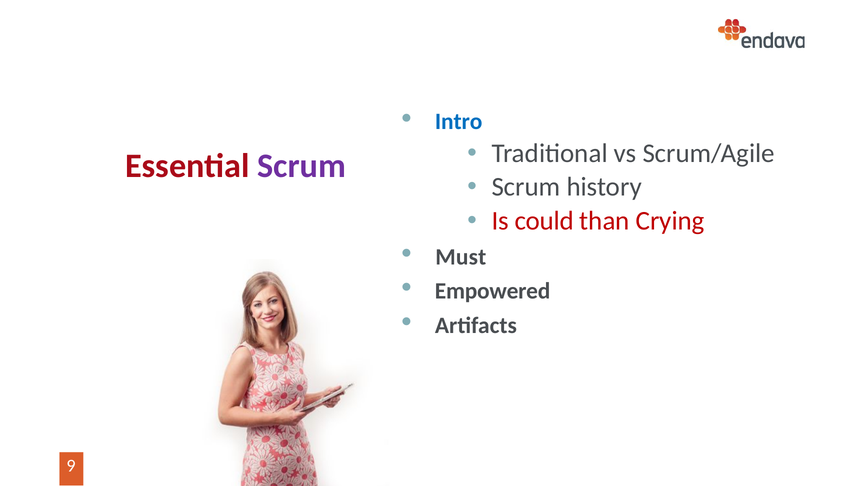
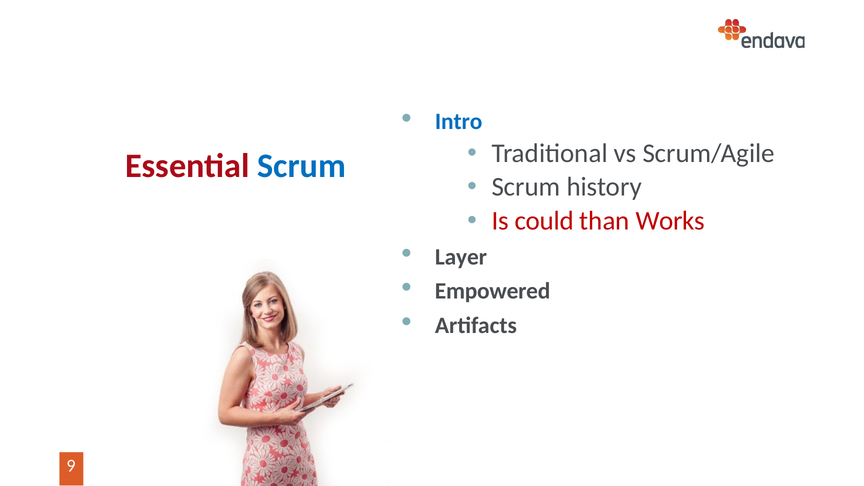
Scrum colour: purple -> blue (302, 166)
Crying: Crying -> Works (670, 221)
Must: Must -> Layer (461, 257)
